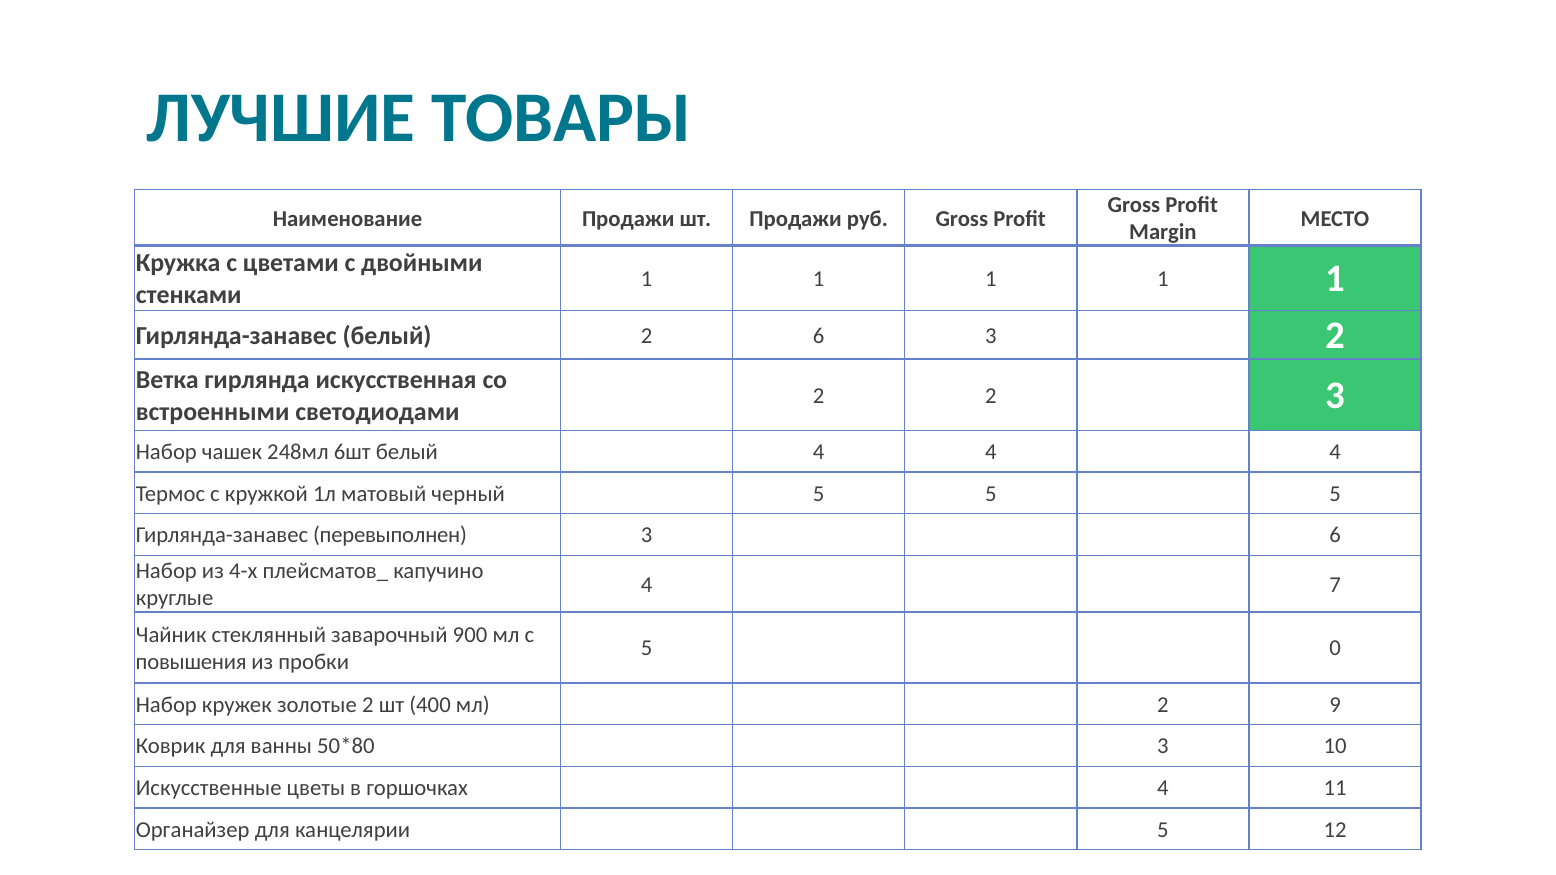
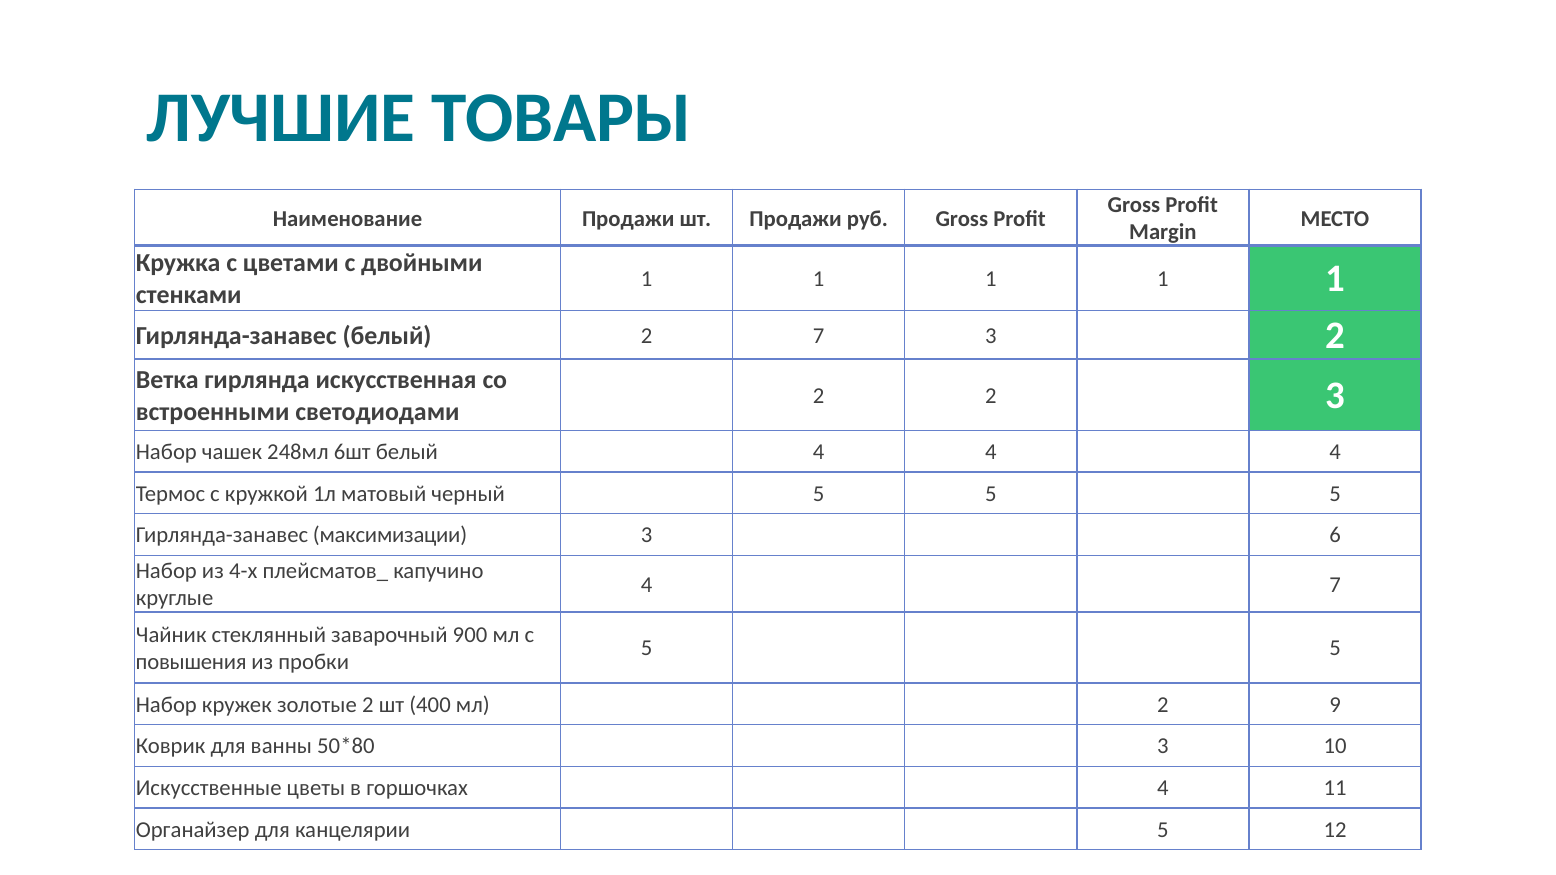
2 6: 6 -> 7 (819, 336)
перевыполнен: перевыполнен -> максимизации (390, 536)
0: 0 -> 5 (1335, 649)
